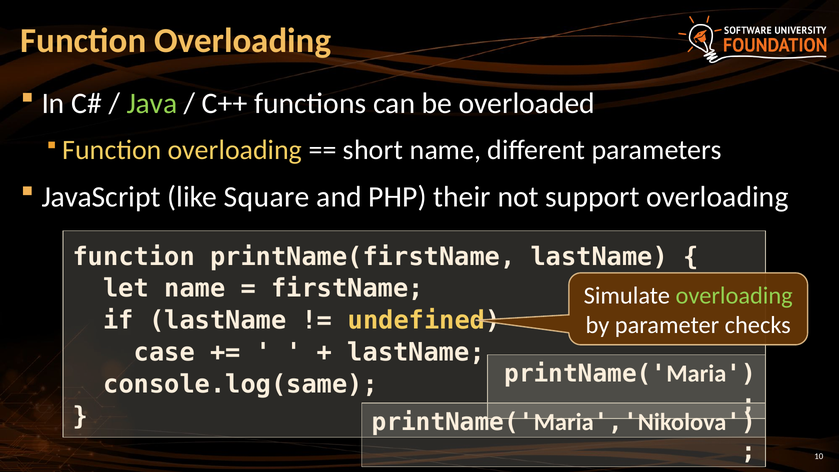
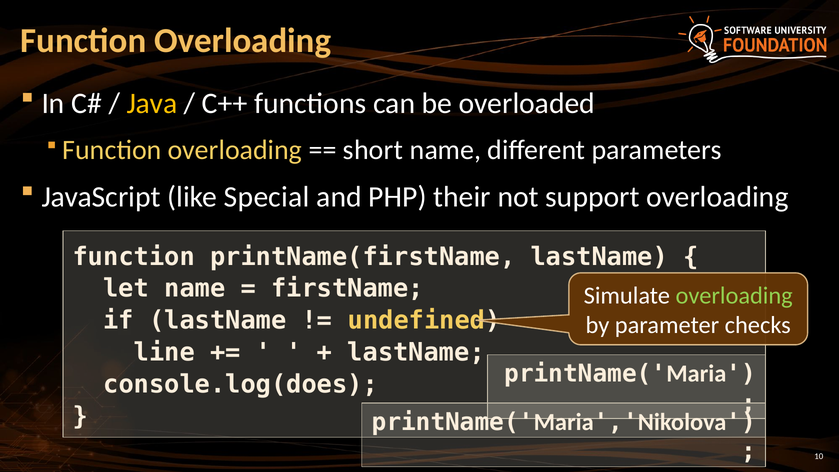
Java colour: light green -> yellow (152, 103)
Square: Square -> Special (267, 197)
case: case -> line (164, 353)
console.log(same: console.log(same -> console.log(does (241, 384)
